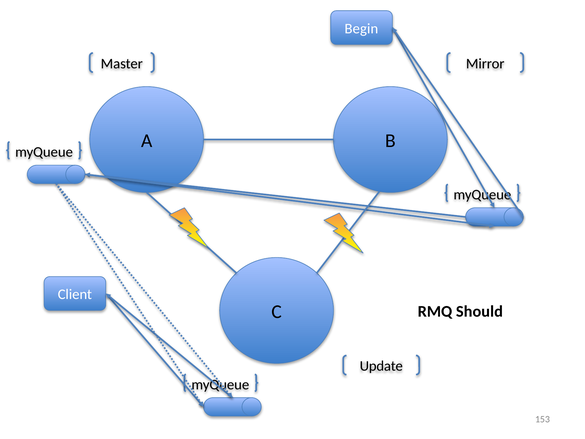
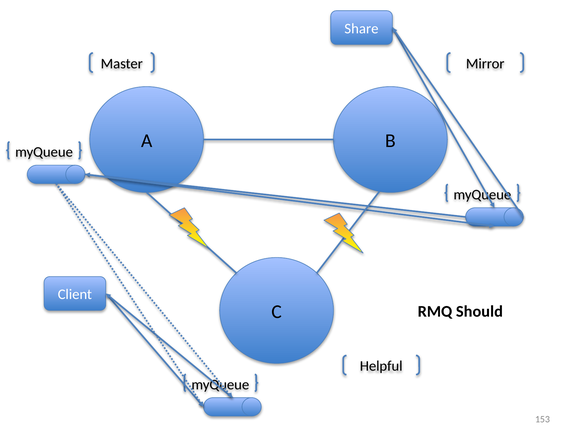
Begin: Begin -> Share (361, 29)
Update: Update -> Helpful (381, 366)
